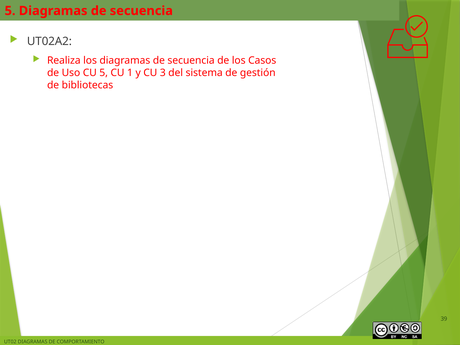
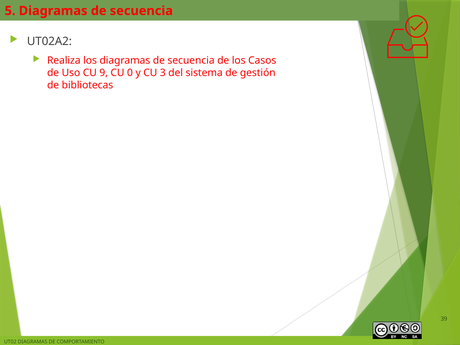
CU 5: 5 -> 9 (104, 73)
1: 1 -> 0 (130, 73)
